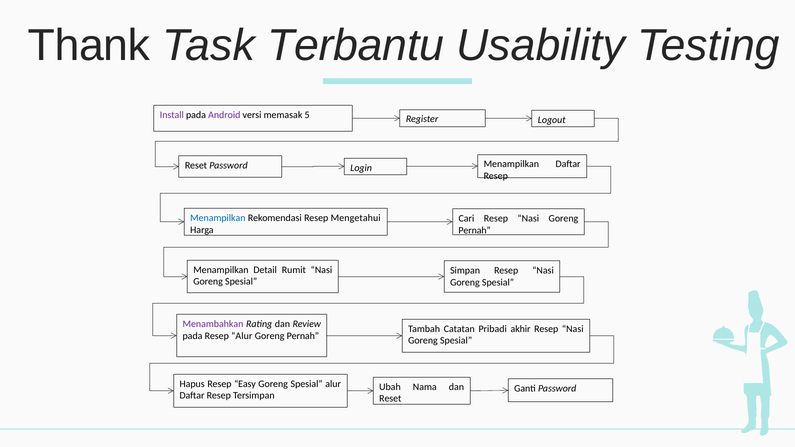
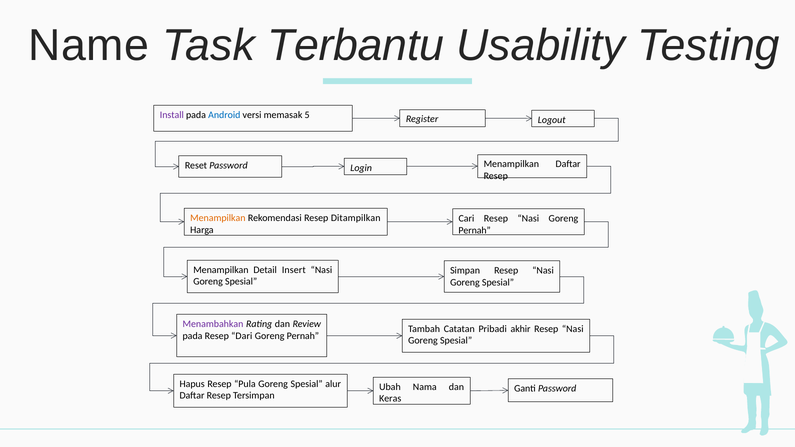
Thank: Thank -> Name (89, 45)
Android colour: purple -> blue (224, 115)
Menampilkan colour: blue -> orange (218, 218)
Mengetahui: Mengetahui -> Ditampilkan (356, 218)
Rumit: Rumit -> Insert (294, 270)
Resep Alur: Alur -> Dari (242, 336)
Easy: Easy -> Pula (245, 384)
Reset: Reset -> Keras (390, 399)
